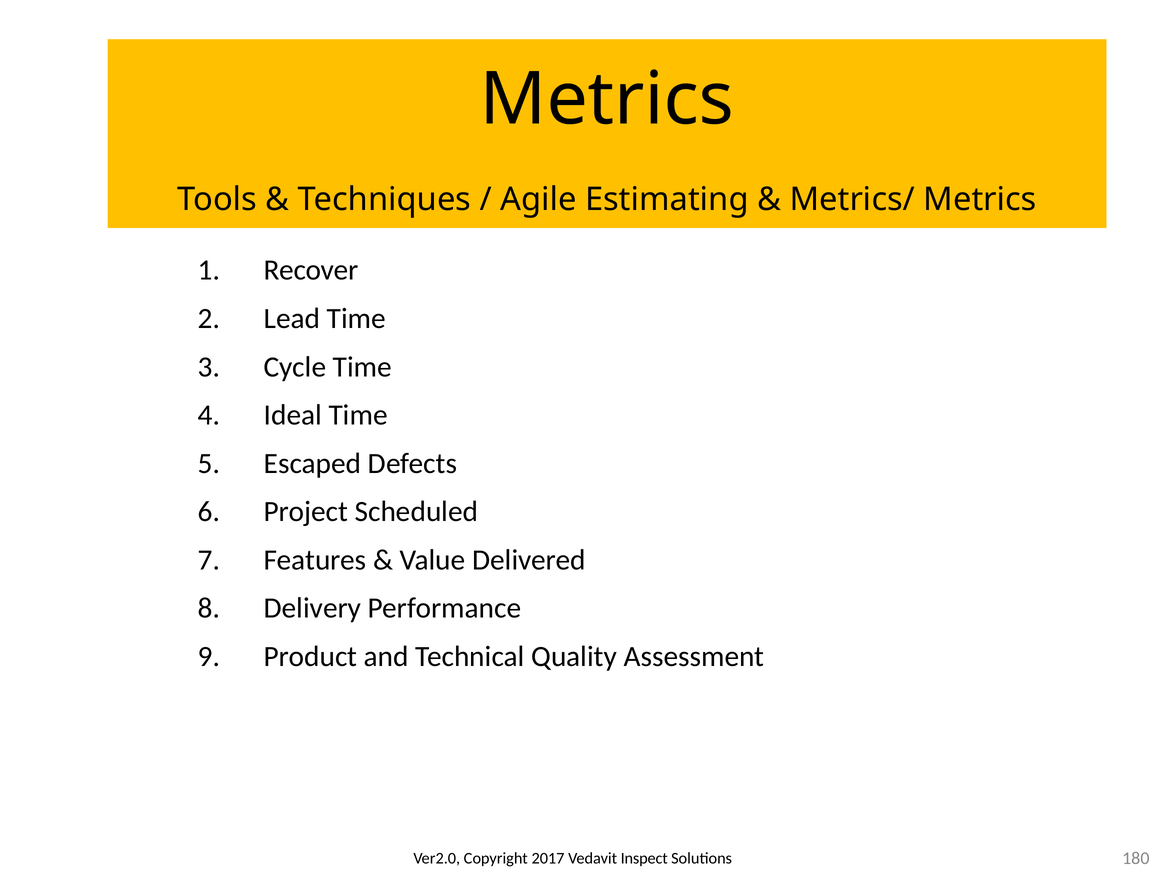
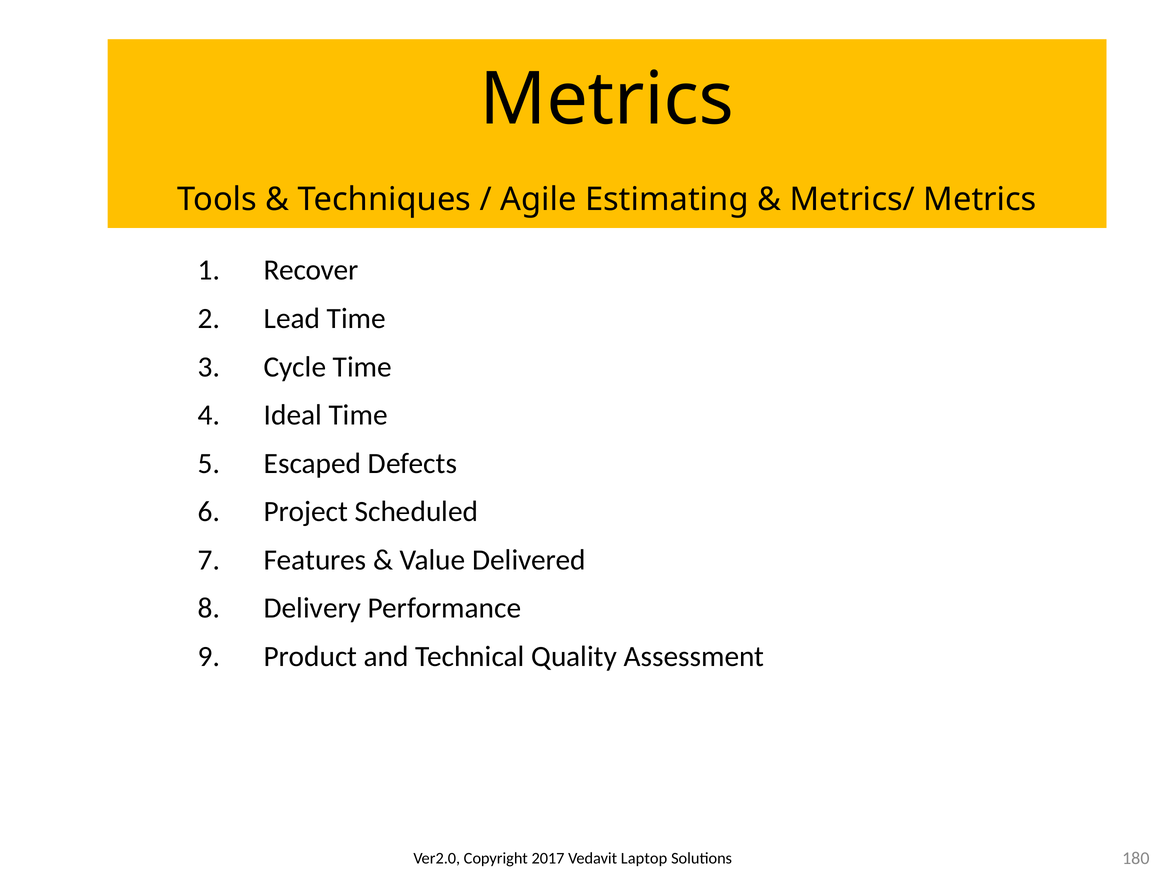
Inspect: Inspect -> Laptop (644, 859)
